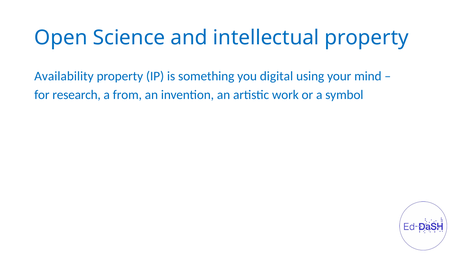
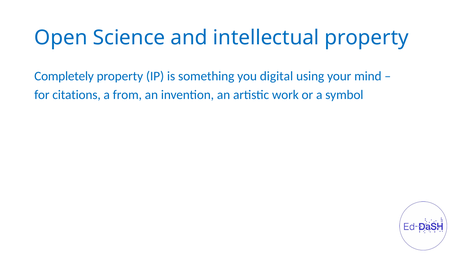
Availability: Availability -> Completely (64, 76)
research: research -> citations (77, 95)
